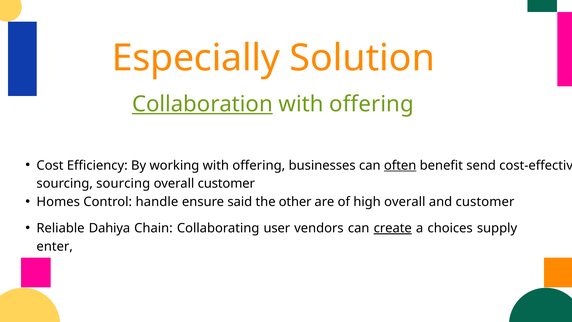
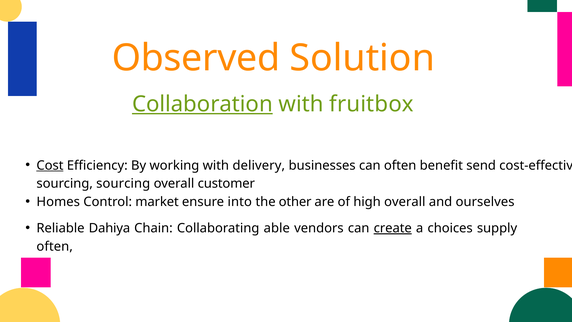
Especially: Especially -> Observed (196, 58)
offering: offering -> fruitbox (372, 104)
Cost underline: none -> present (50, 165)
working with offering: offering -> delivery (259, 165)
often underline: present -> none (400, 165)
handle: handle -> market (157, 202)
said: said -> into (240, 202)
and customer: customer -> ourselves (485, 202)
user: user -> able (277, 228)
enter: enter -> often (55, 246)
